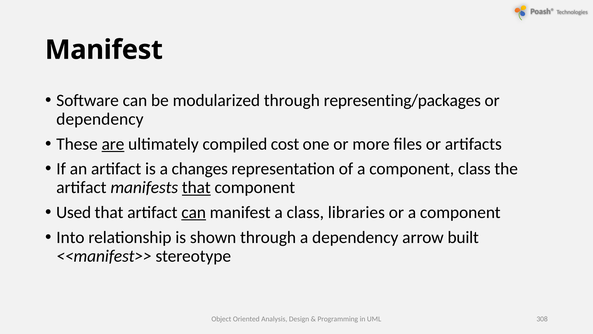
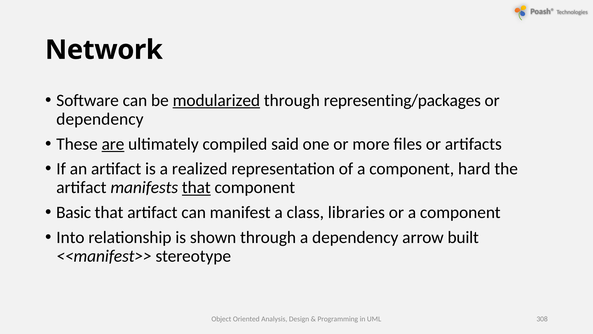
Manifest: Manifest -> Network (104, 50)
modularized underline: none -> present (216, 100)
cost: cost -> said (285, 144)
changes: changes -> realized (200, 169)
component class: class -> hard (474, 169)
Used: Used -> Basic (74, 212)
can underline: present -> none (194, 212)
